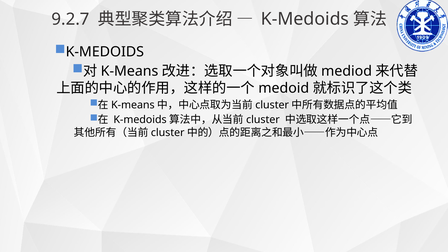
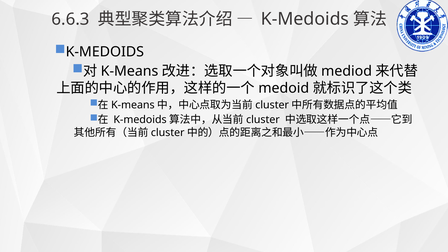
9.2.7: 9.2.7 -> 6.6.3 (71, 19)
